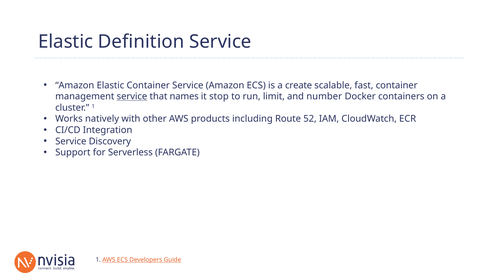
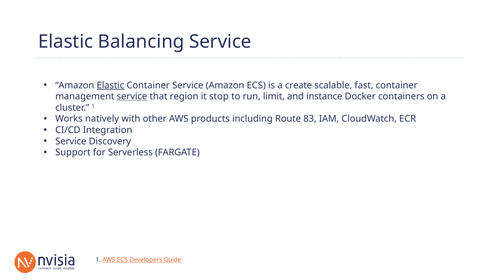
Definition: Definition -> Balancing (141, 42)
Elastic underline: none -> present (110, 85)
names: names -> region (184, 97)
number: number -> instance (324, 97)
52: 52 -> 83 (310, 119)
